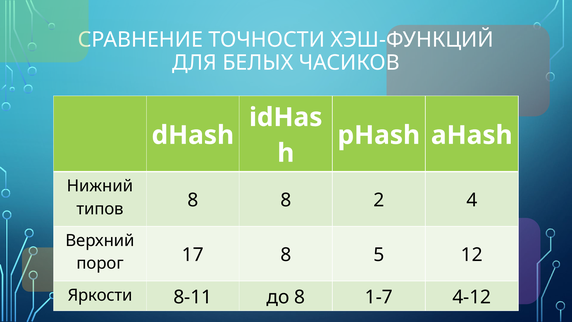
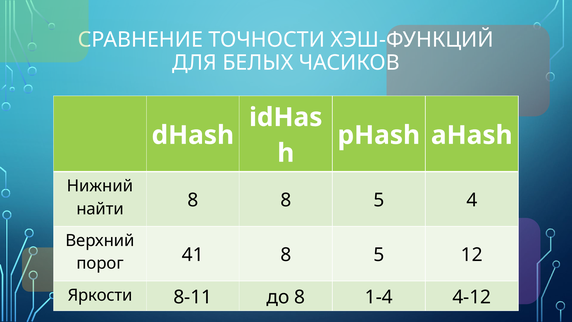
типов: типов -> найти (100, 209)
8 8 2: 2 -> 5 (379, 200)
17: 17 -> 41 (193, 255)
1-7: 1-7 -> 1-4 (379, 297)
